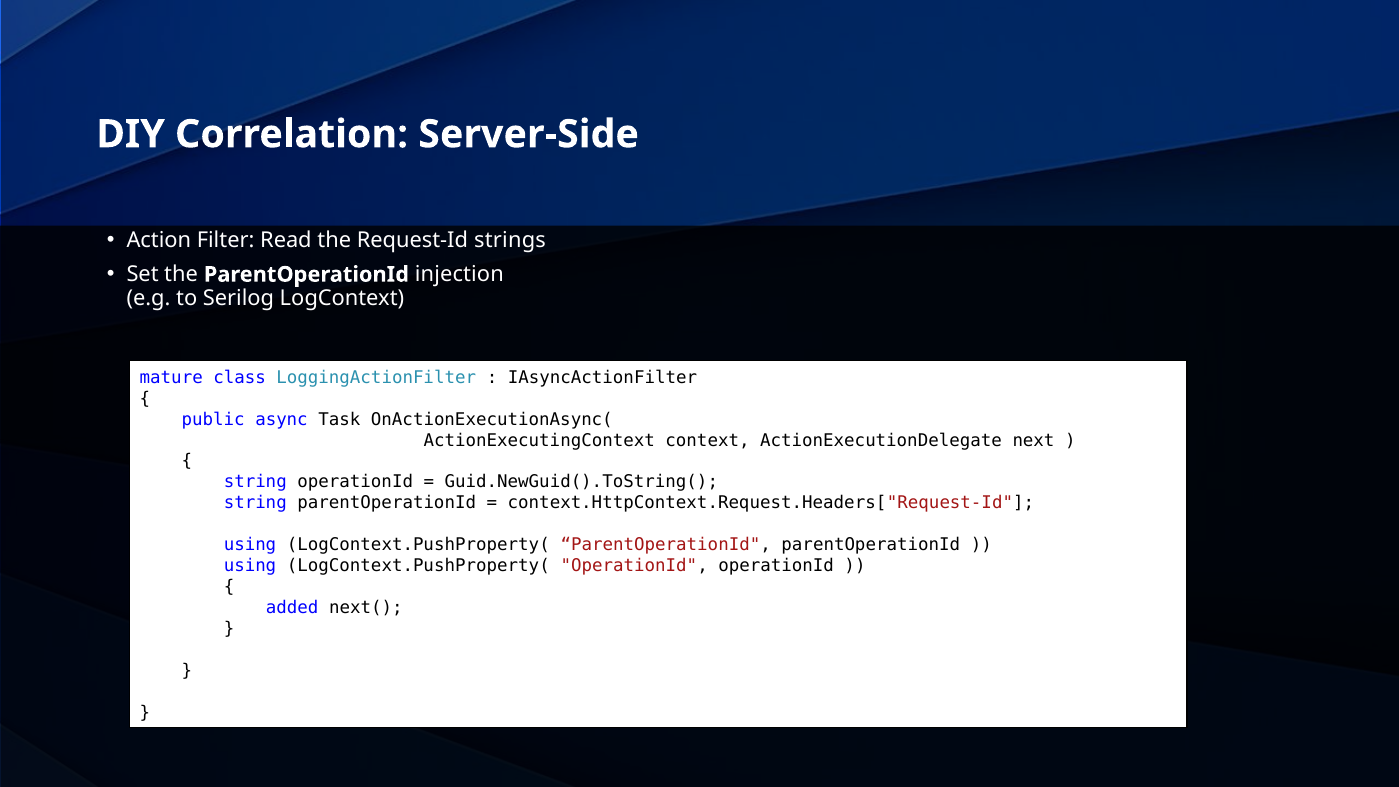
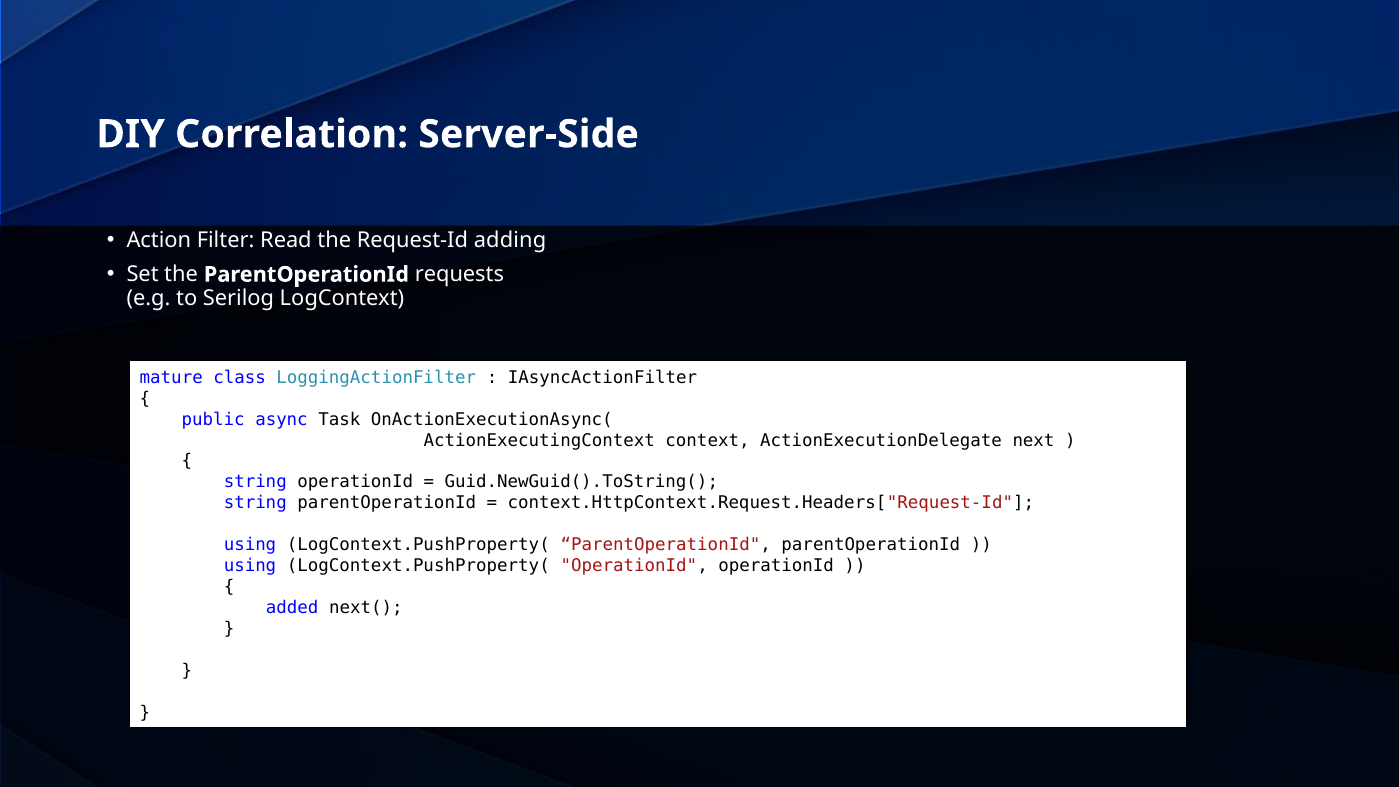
strings: strings -> adding (510, 240)
injection: injection -> requests (459, 274)
